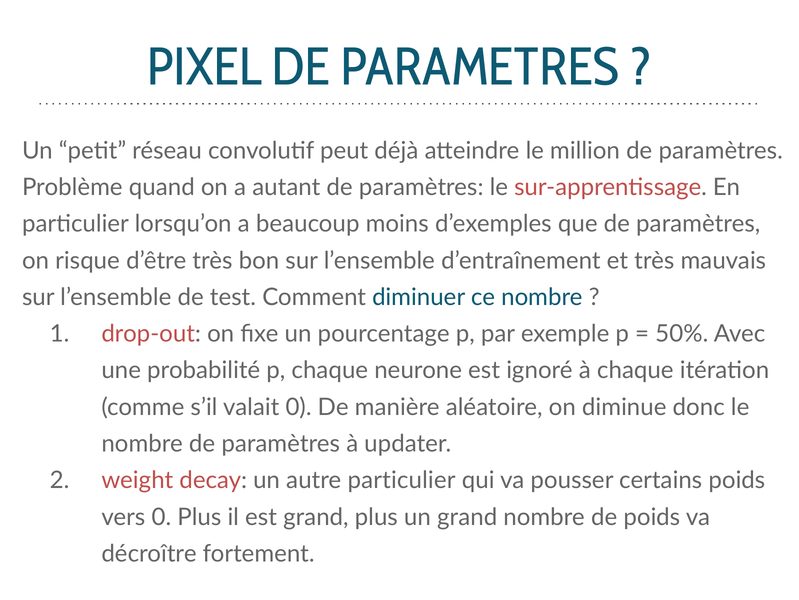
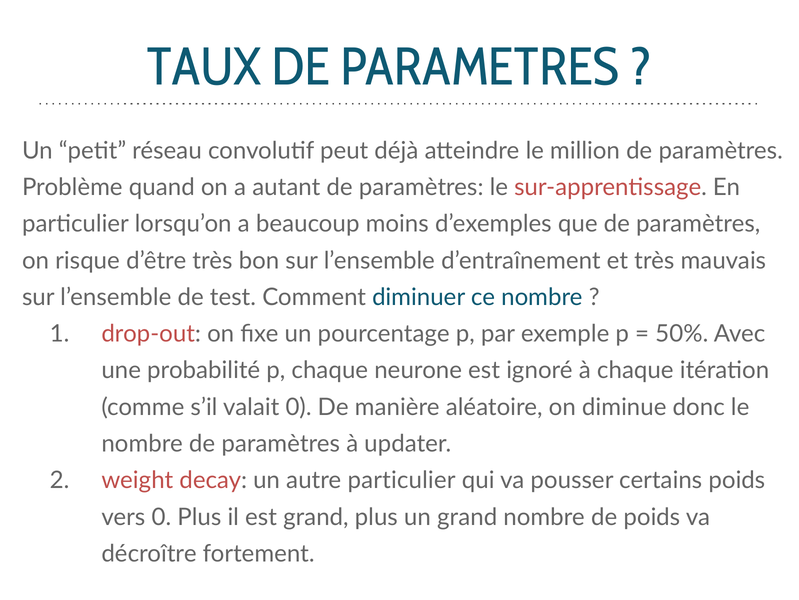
PIXEL: PIXEL -> TAUX (204, 67)
